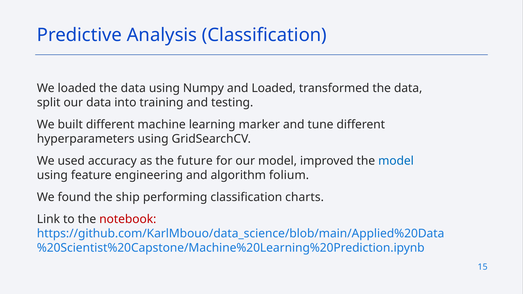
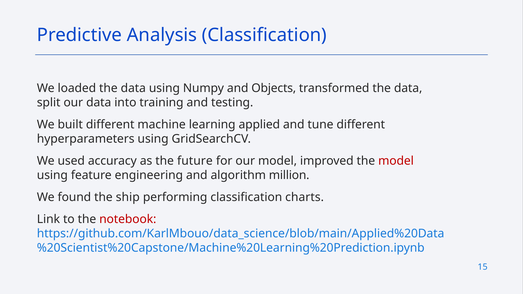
and Loaded: Loaded -> Objects (274, 88)
marker: marker -> applied (259, 125)
model colour: blue -> red (396, 161)
folium: folium -> million (289, 175)
